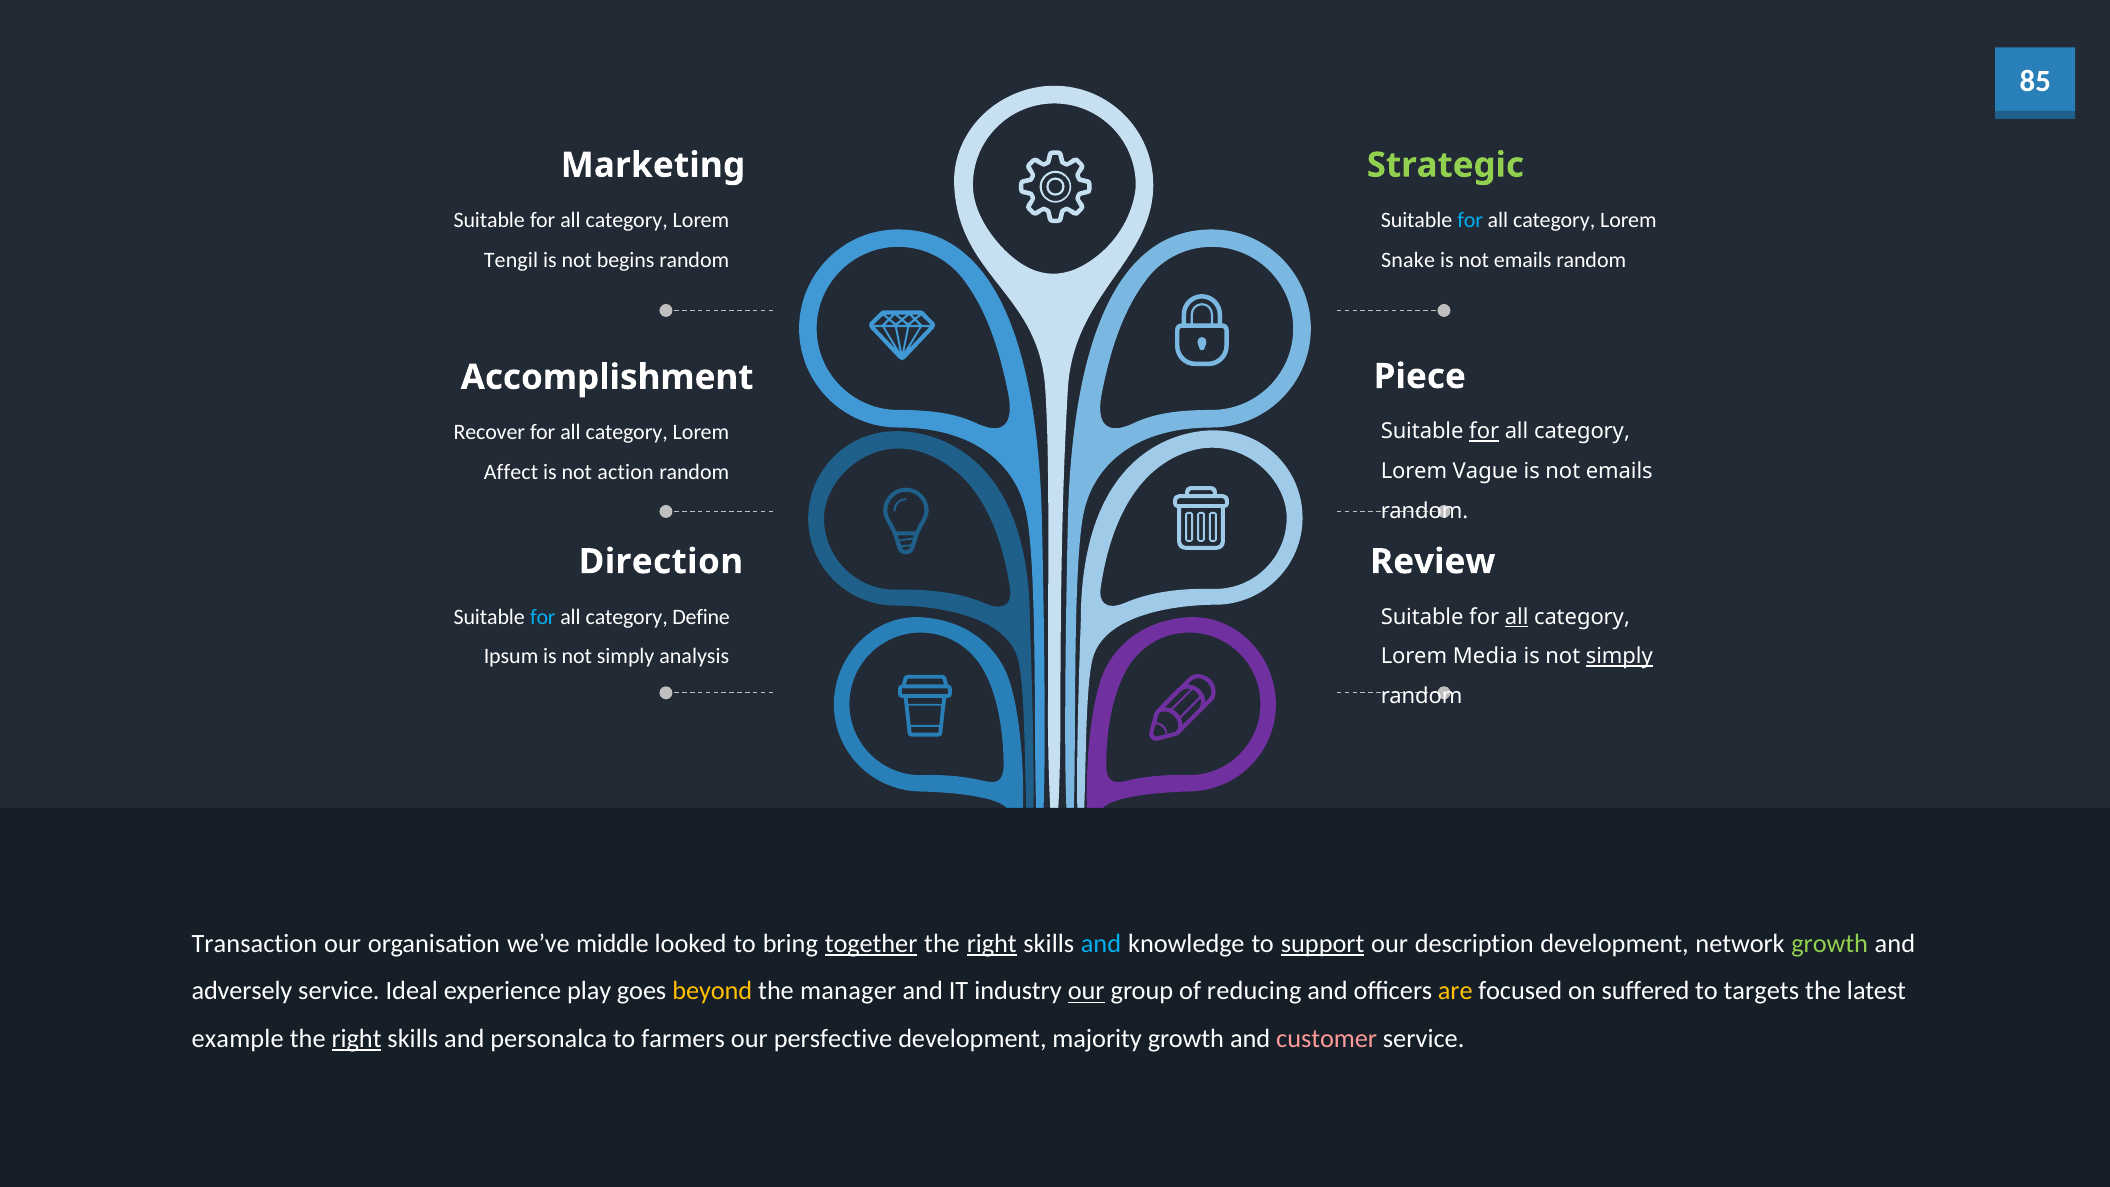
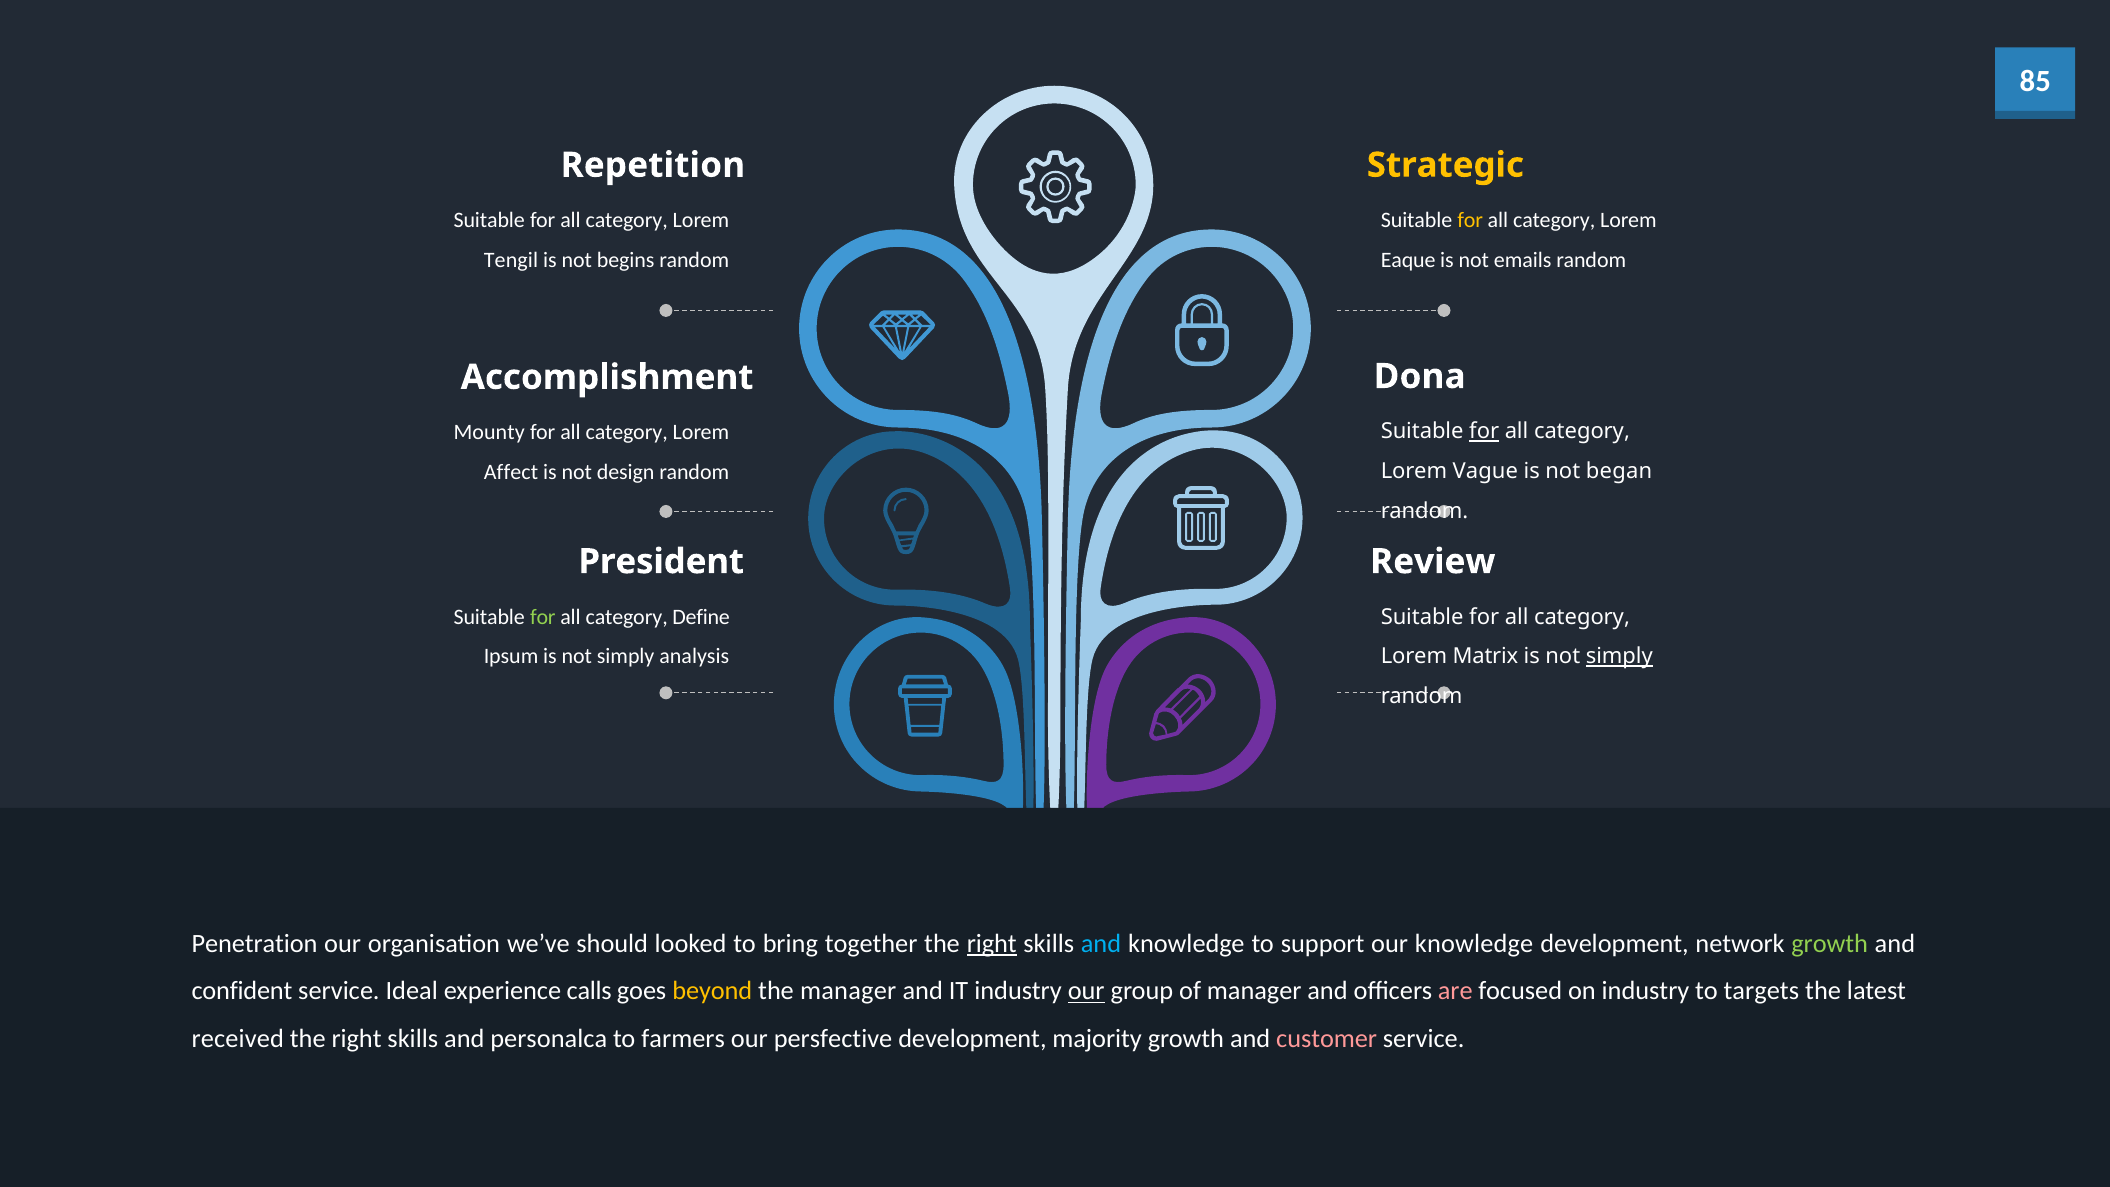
Strategic colour: light green -> yellow (1445, 165)
Marketing: Marketing -> Repetition (653, 165)
for colour: light blue -> yellow (1470, 220)
Snake: Snake -> Eaque (1408, 260)
Piece: Piece -> Dona (1420, 376)
Recover: Recover -> Mounty (489, 432)
action: action -> design (626, 472)
emails: emails -> began (1619, 471)
Direction: Direction -> President (661, 562)
for colour: light blue -> light green (543, 617)
all underline: present -> none (1517, 617)
Media: Media -> Matrix (1485, 656)
Transaction: Transaction -> Penetration (254, 944)
middle: middle -> should (612, 944)
together underline: present -> none (871, 944)
support underline: present -> none (1323, 944)
our description: description -> knowledge (1474, 944)
adversely: adversely -> confident (242, 991)
play: play -> calls (589, 991)
of reducing: reducing -> manager (1254, 991)
are colour: yellow -> pink (1455, 991)
on suffered: suffered -> industry (1646, 991)
example: example -> received (238, 1039)
right underline: present -> none (357, 1039)
